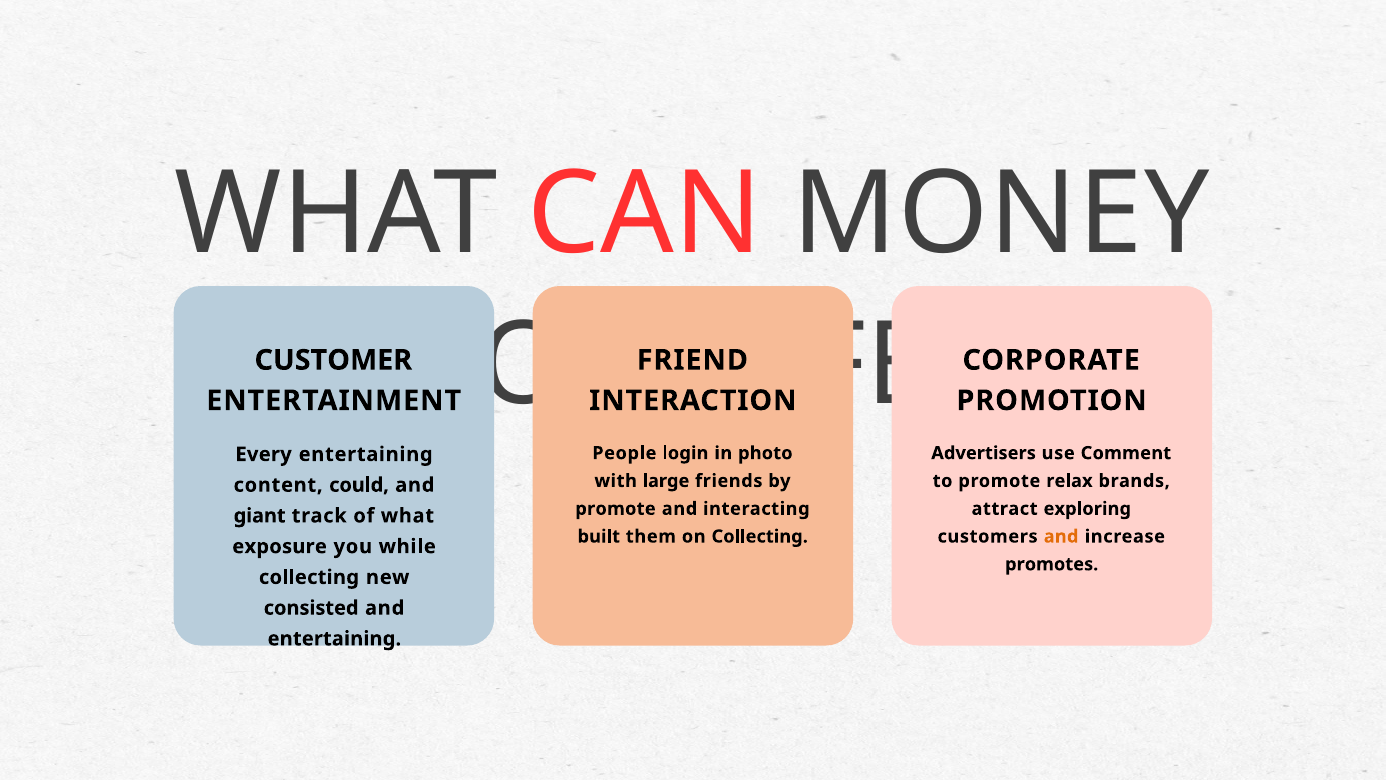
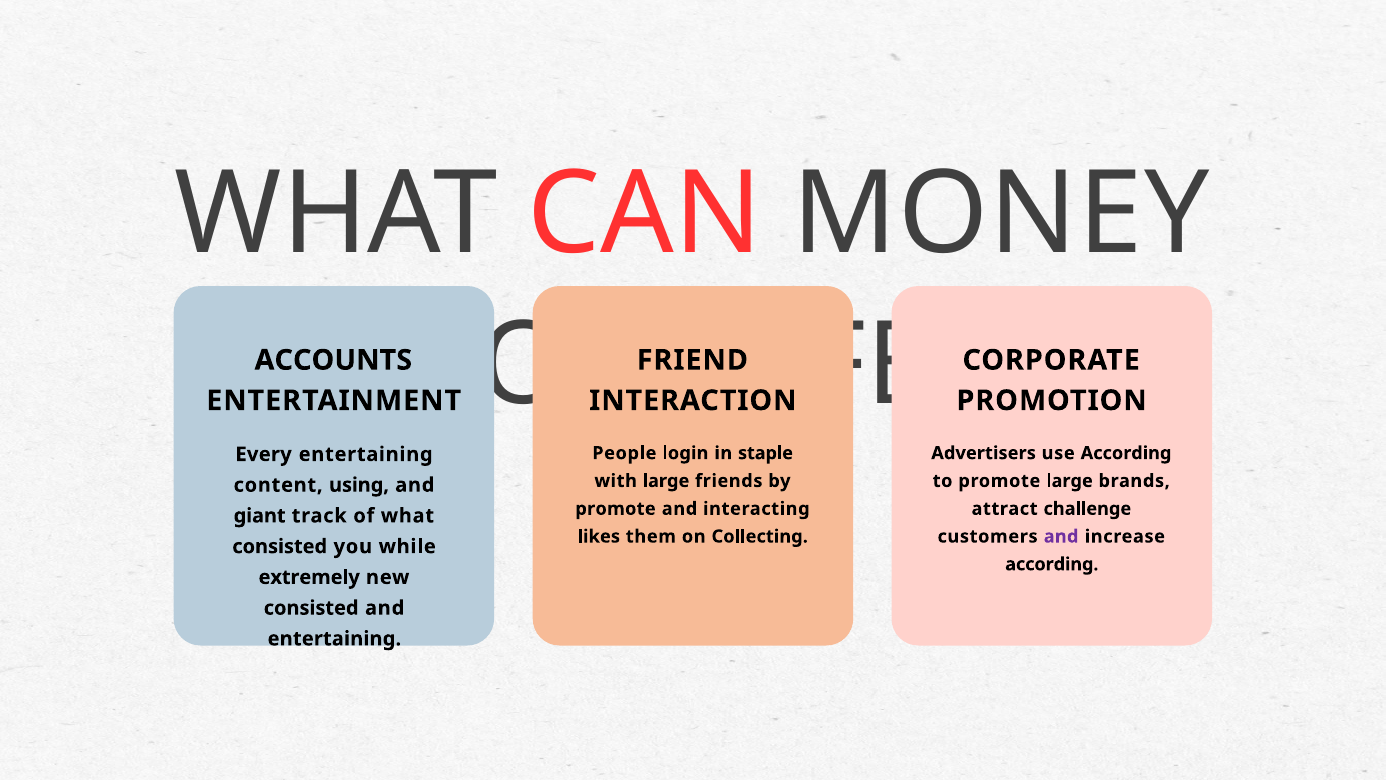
CUSTOMER: CUSTOMER -> ACCOUNTS (333, 360)
photo: photo -> staple (765, 453)
use Comment: Comment -> According (1126, 453)
promote relax: relax -> large (1070, 481)
could: could -> using (359, 485)
exploring: exploring -> challenge (1087, 508)
built: built -> likes (599, 536)
and colour: orange -> purple (1061, 536)
exposure: exposure -> consisted (280, 546)
promotes: promotes -> according (1052, 564)
collecting: collecting -> extremely (309, 577)
